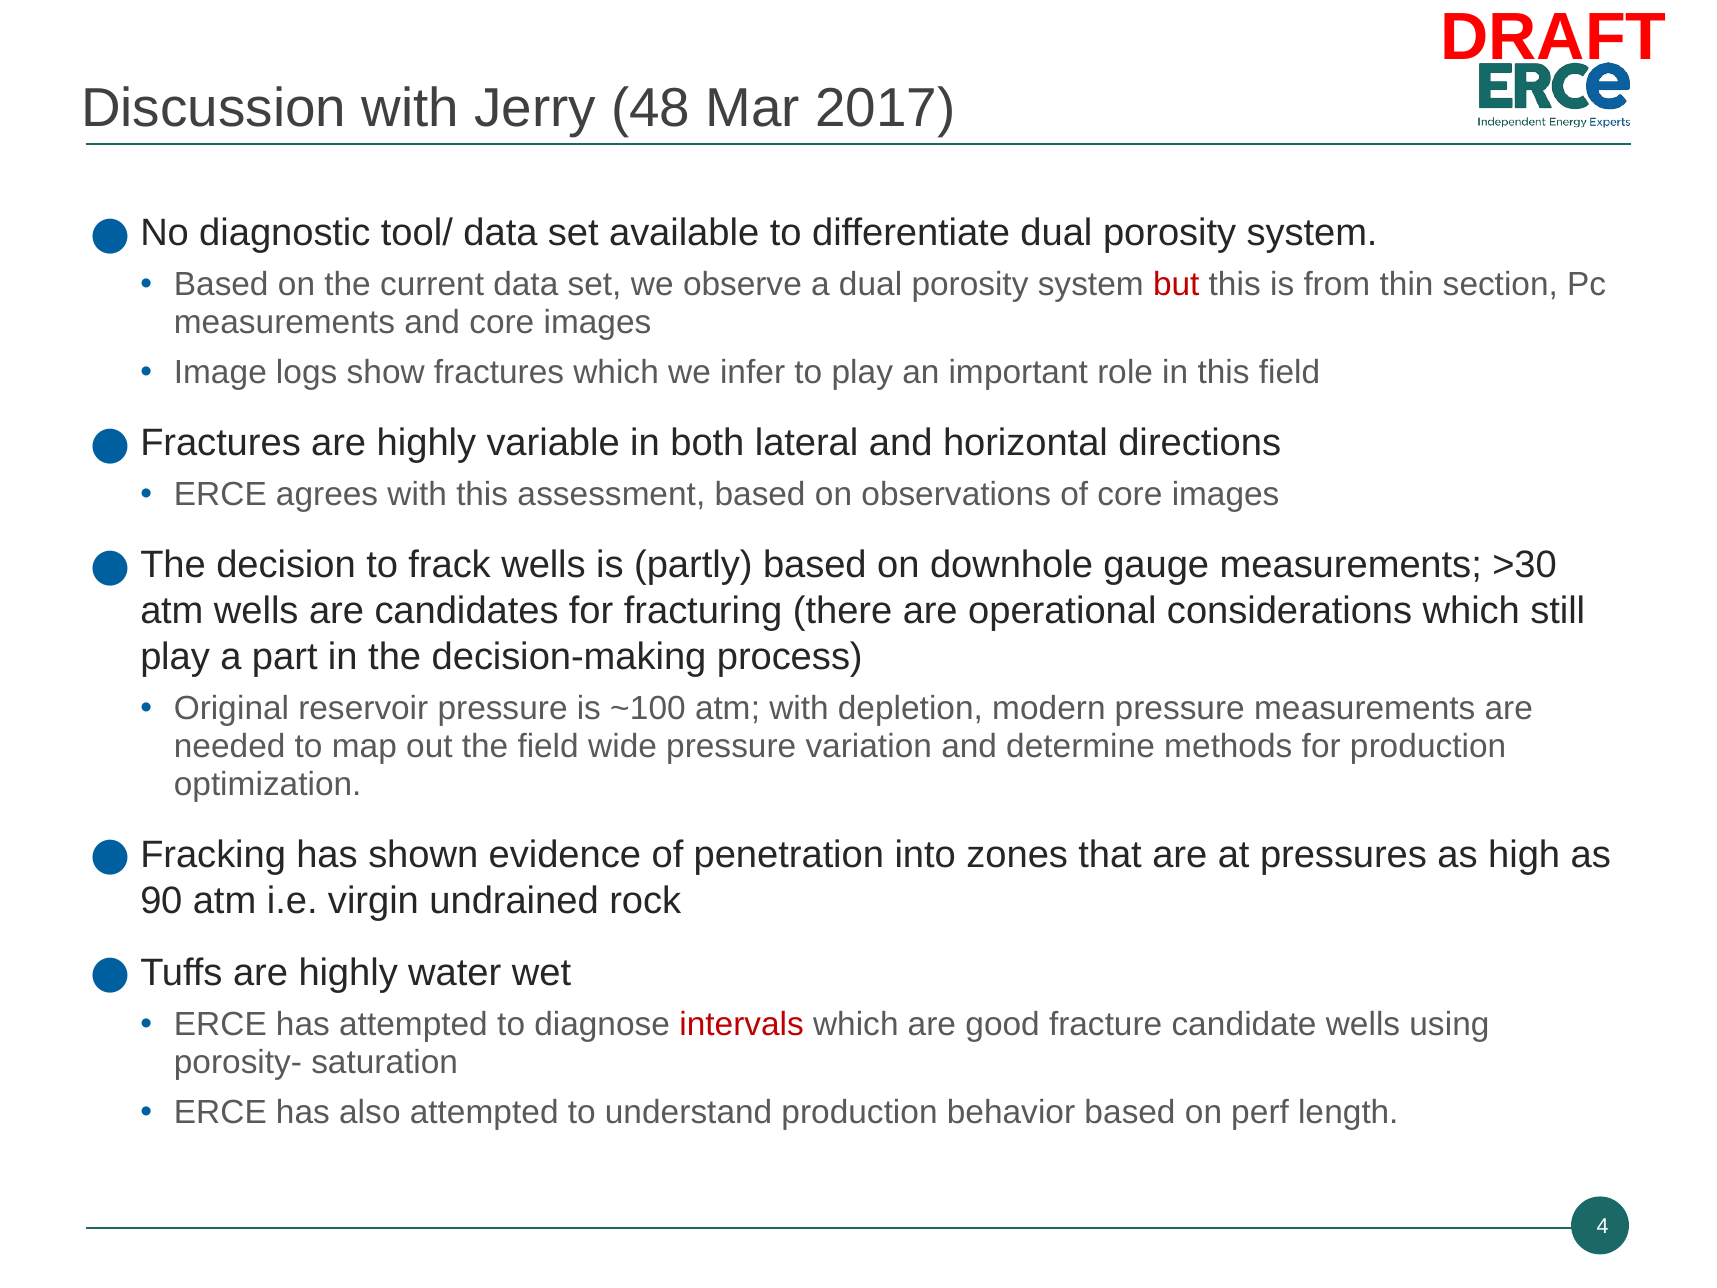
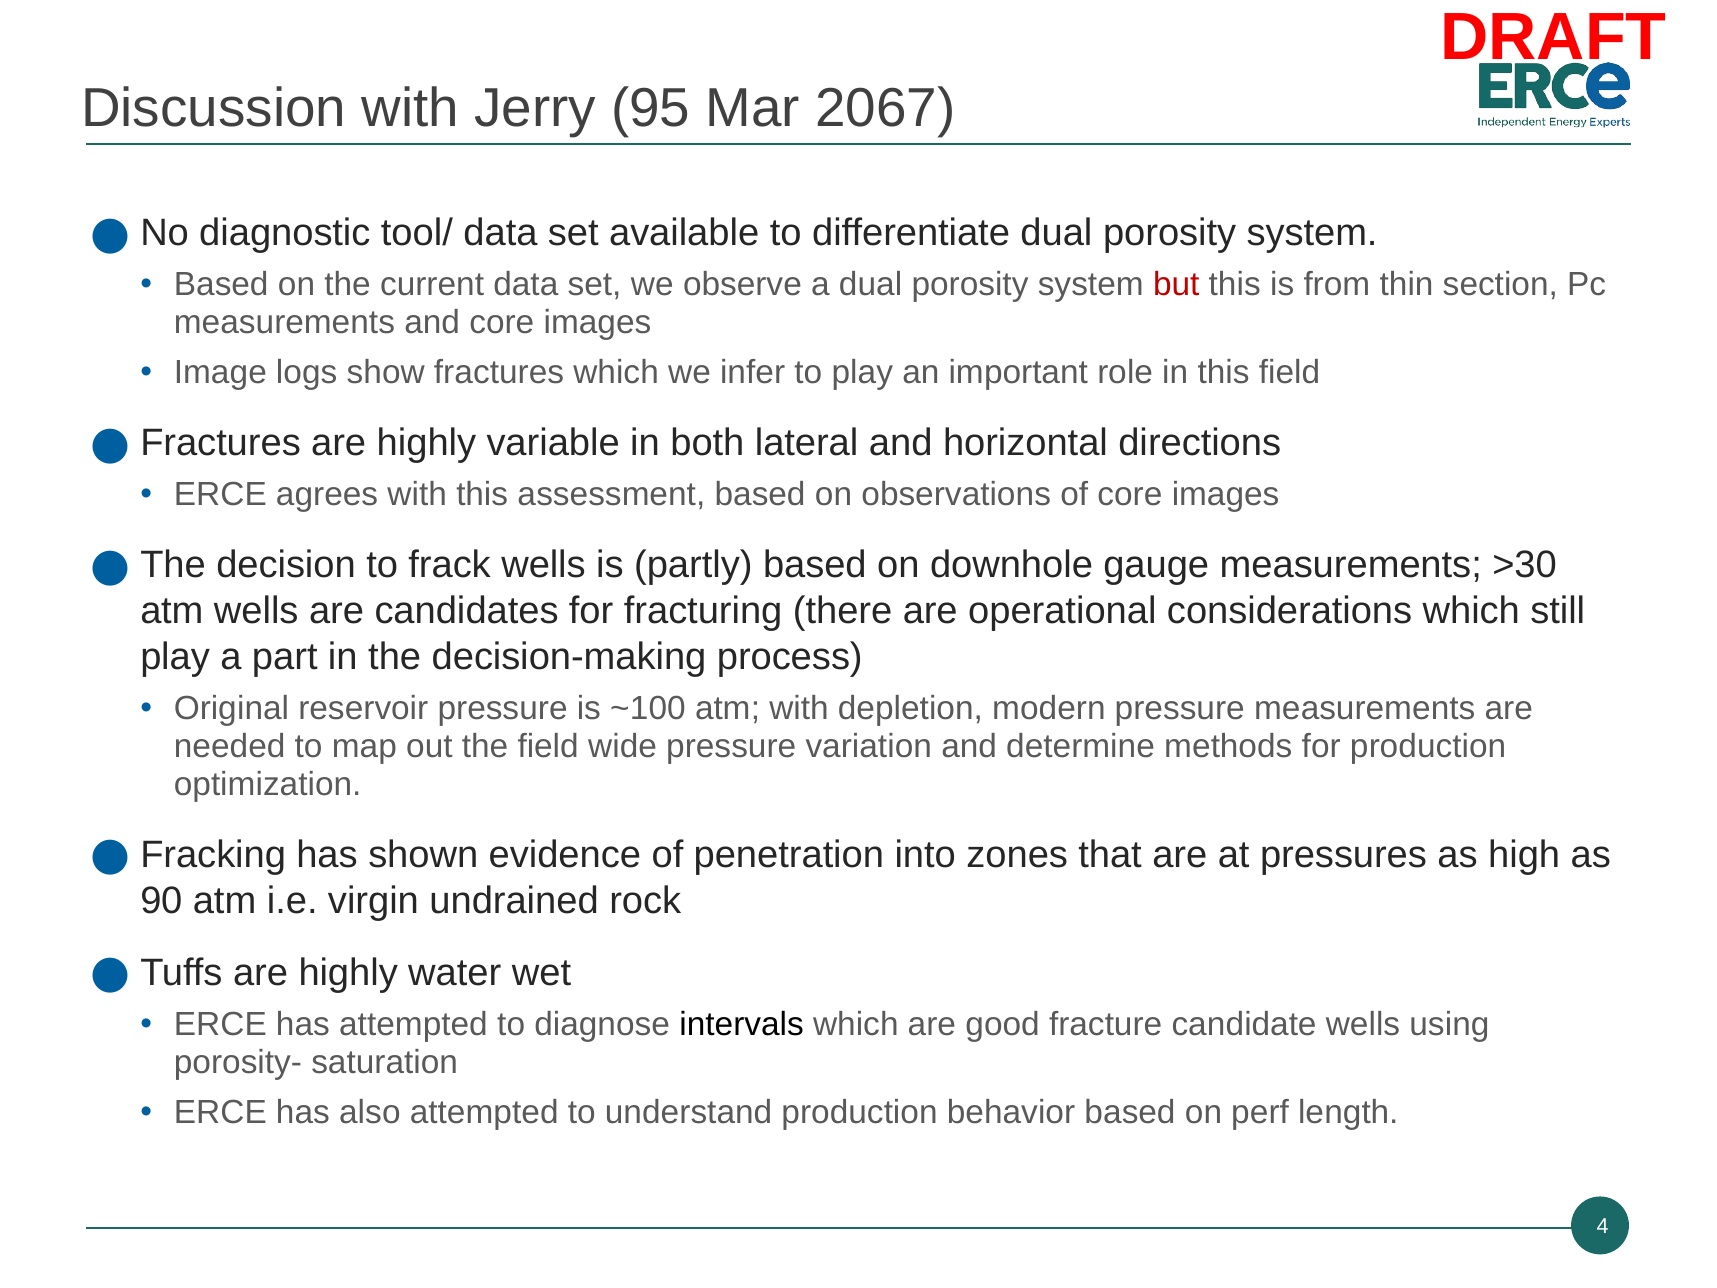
48: 48 -> 95 (651, 109)
2017: 2017 -> 2067 (885, 109)
intervals colour: red -> black (742, 1024)
